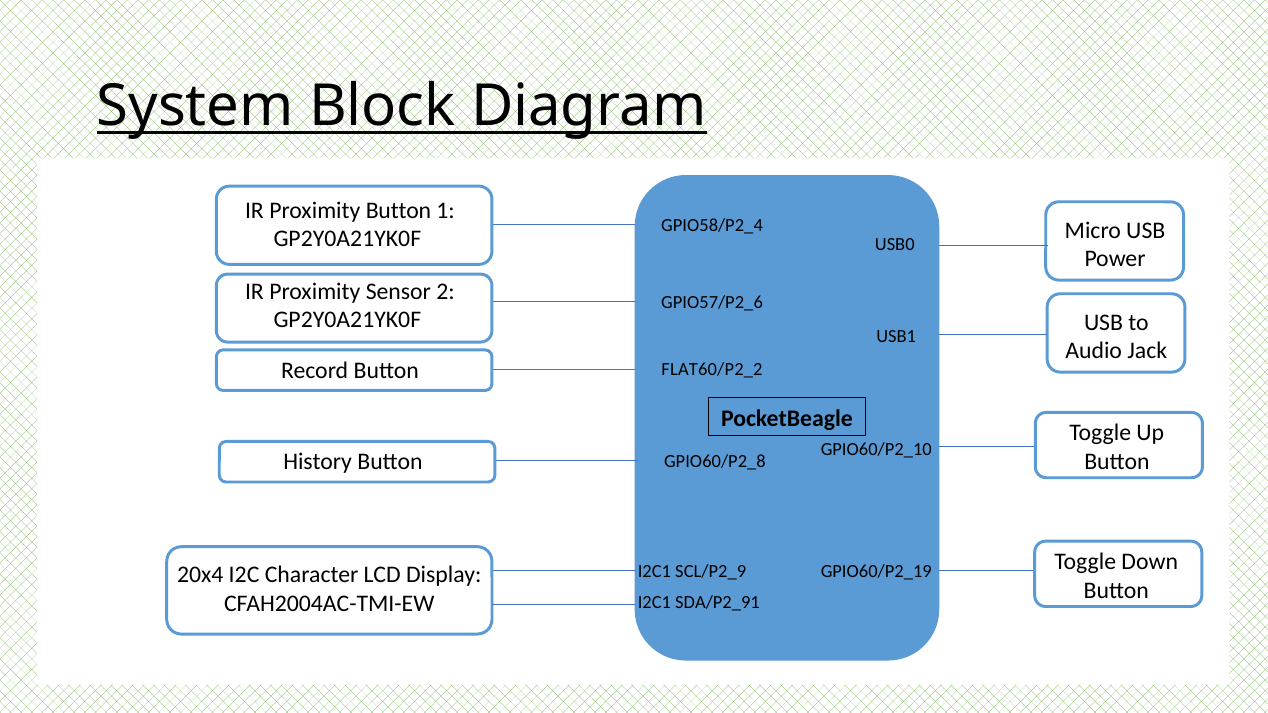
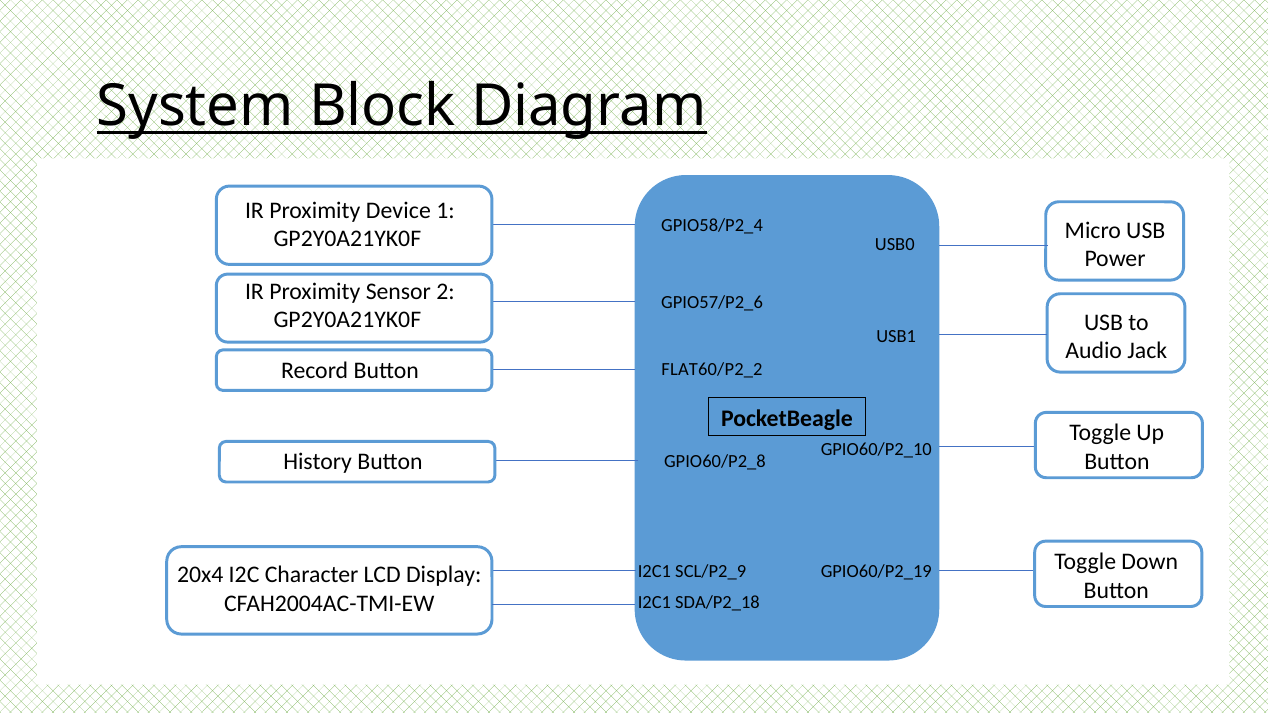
Proximity Button: Button -> Device (398, 210)
SDA/P2_91: SDA/P2_91 -> SDA/P2_18 (717, 603)
